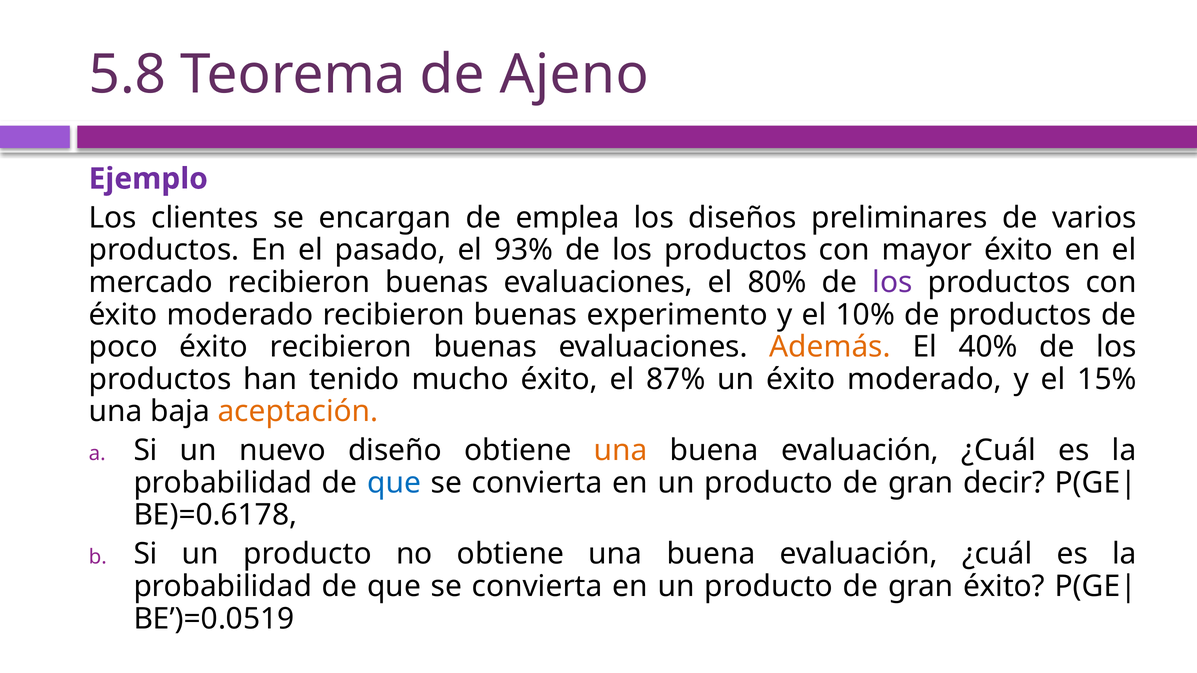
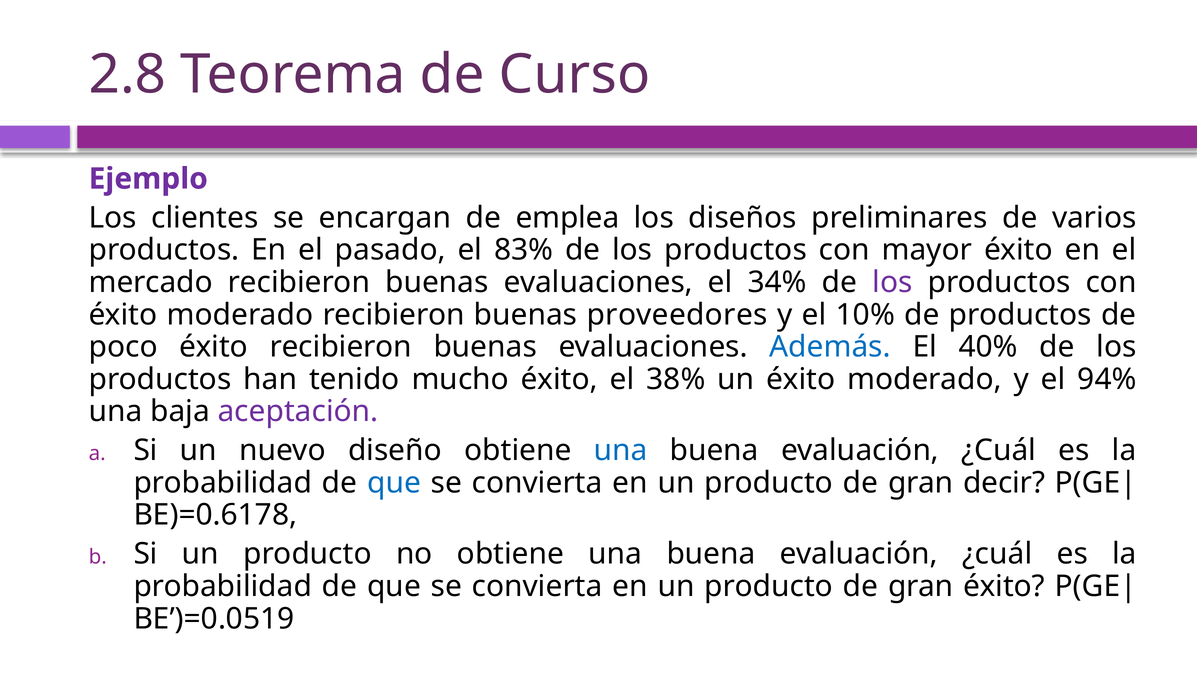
5.8: 5.8 -> 2.8 (127, 75)
Ajeno: Ajeno -> Curso (575, 75)
93%: 93% -> 83% (524, 250)
80%: 80% -> 34% (777, 282)
experimento: experimento -> proveedores (677, 315)
Además colour: orange -> blue (830, 347)
87%: 87% -> 38% (676, 379)
15%: 15% -> 94% (1107, 379)
aceptación colour: orange -> purple (298, 412)
una colour: orange -> blue (621, 451)
